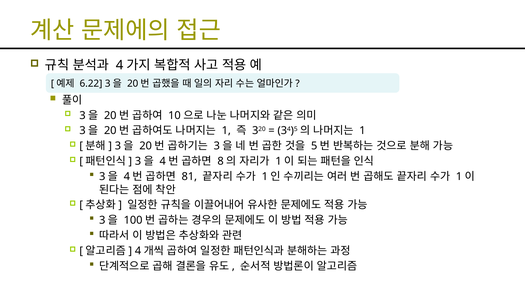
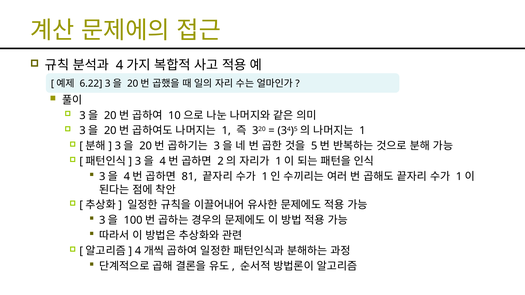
8: 8 -> 2 (221, 161)
